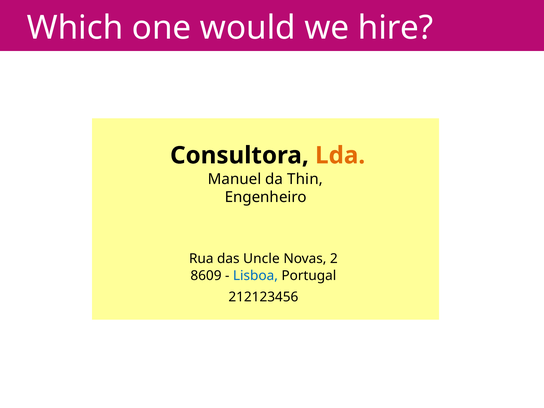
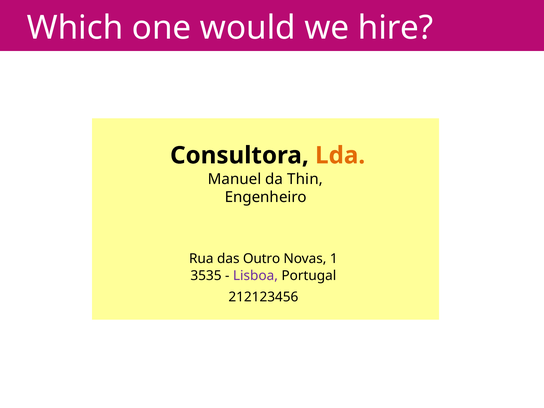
Uncle: Uncle -> Outro (262, 259)
2: 2 -> 1 (334, 259)
8609: 8609 -> 3535 (206, 276)
Lisboa colour: blue -> purple (255, 276)
